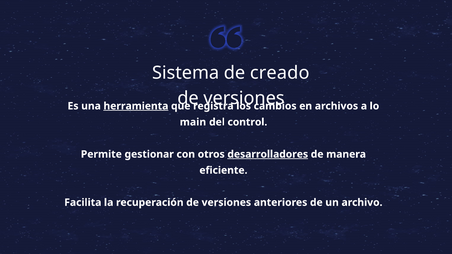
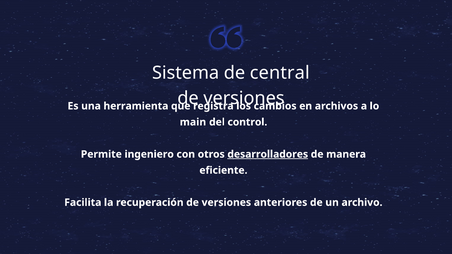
creado: creado -> central (280, 73)
herramienta underline: present -> none (136, 106)
gestionar: gestionar -> ingeniero (149, 154)
